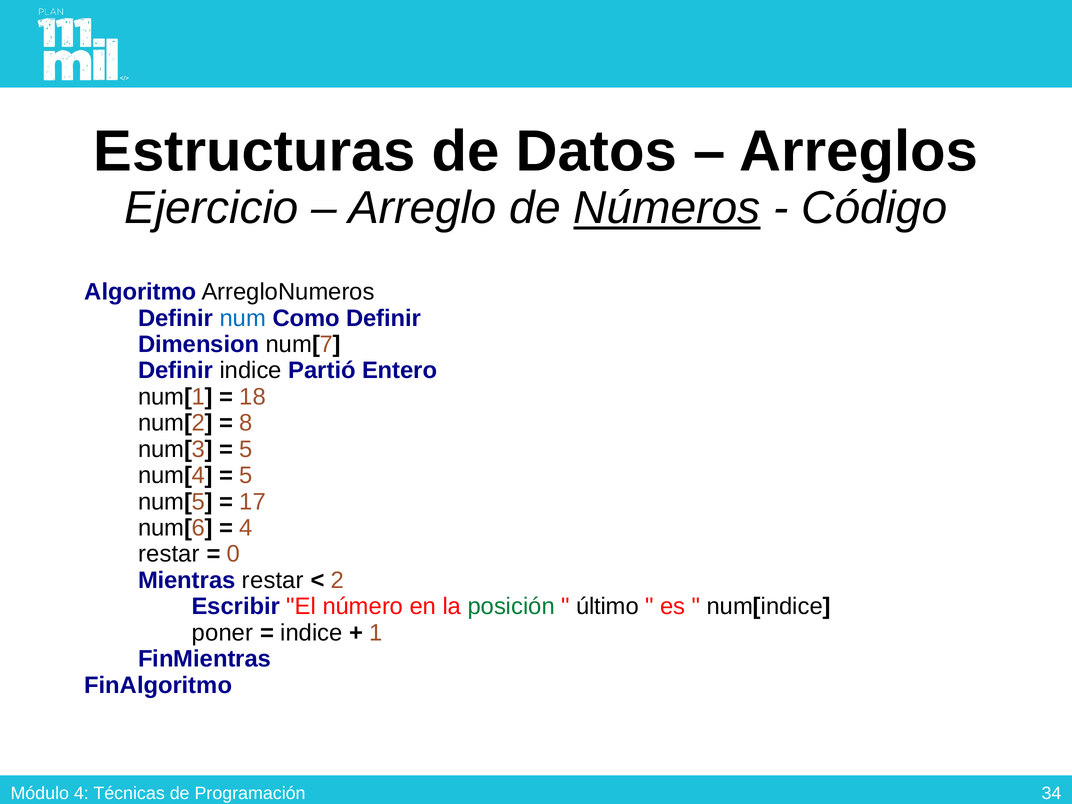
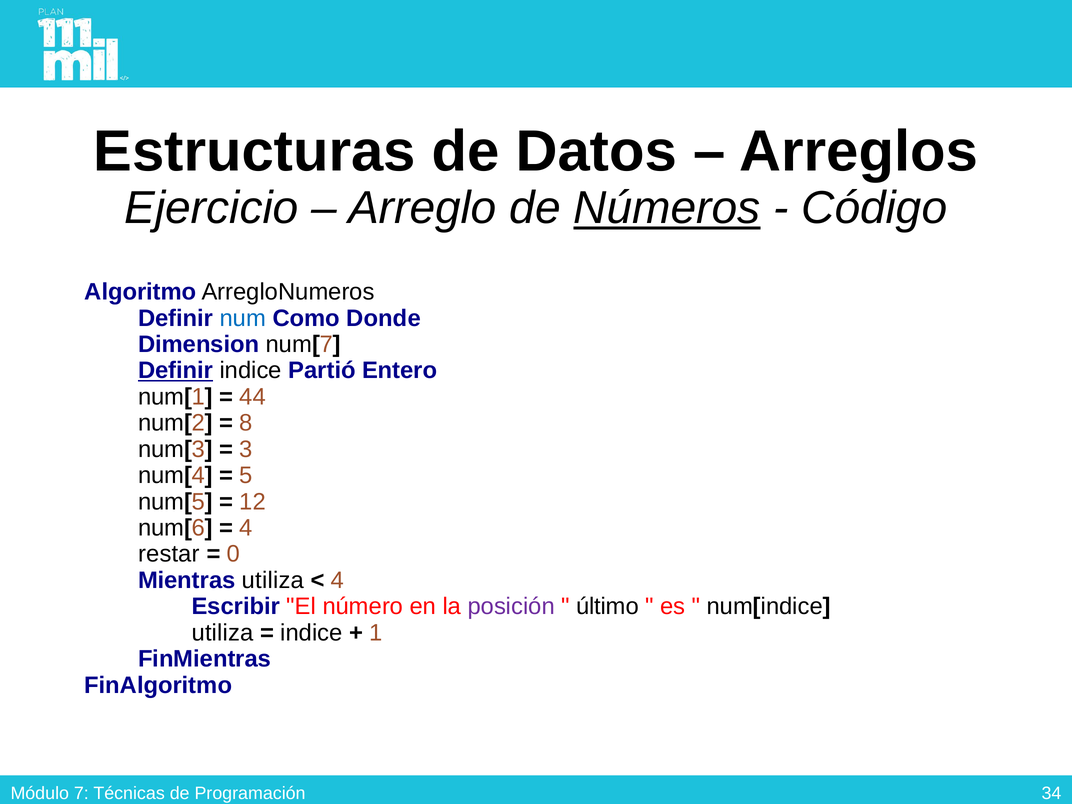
Como Definir: Definir -> Donde (384, 318)
Definir underline: none -> present (176, 371)
18: 18 -> 44 (253, 397)
5: 5 -> 3 (246, 449)
17: 17 -> 12 (253, 502)
Mientras restar: restar -> utiliza (273, 580)
2: 2 -> 4 (338, 580)
posición colour: green -> purple (511, 607)
poner: poner -> utiliza (223, 633)
Módulo 4: 4 -> 7 (81, 793)
